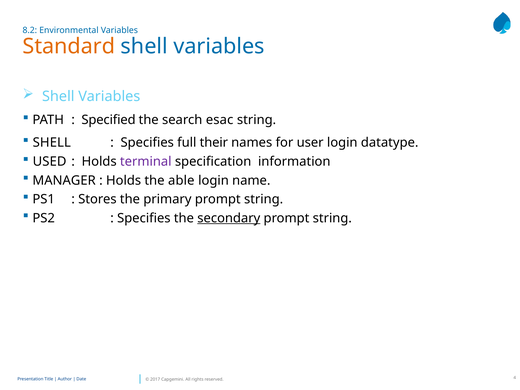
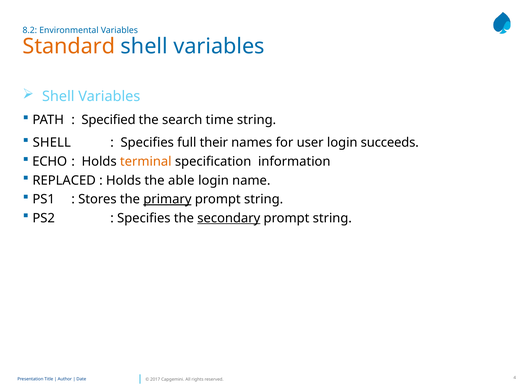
esac: esac -> time (220, 120)
datatype: datatype -> succeeds (390, 143)
USED: USED -> ECHO (50, 162)
terminal colour: purple -> orange (146, 162)
MANAGER: MANAGER -> REPLACED (64, 180)
primary underline: none -> present (167, 199)
